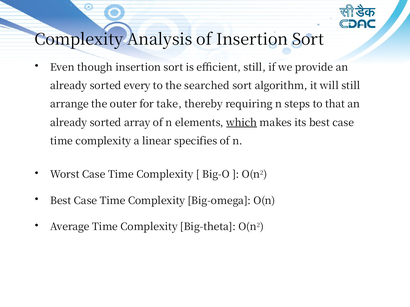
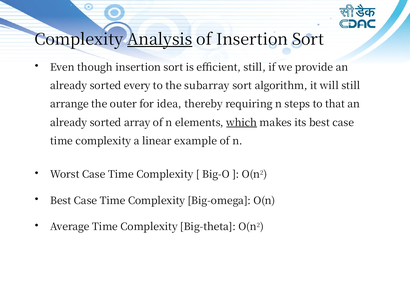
Analysis underline: none -> present (160, 40)
searched: searched -> subarray (207, 86)
take: take -> idea (169, 104)
specifies: specifies -> example (196, 141)
